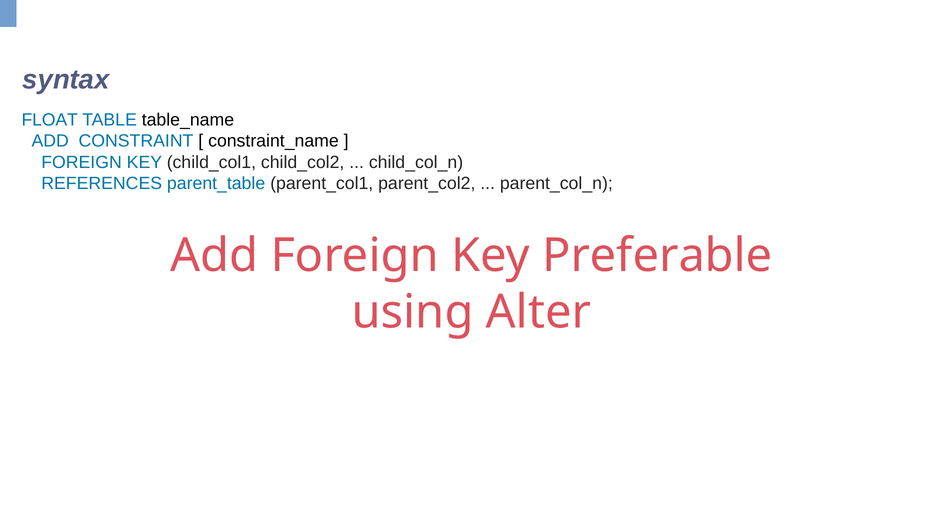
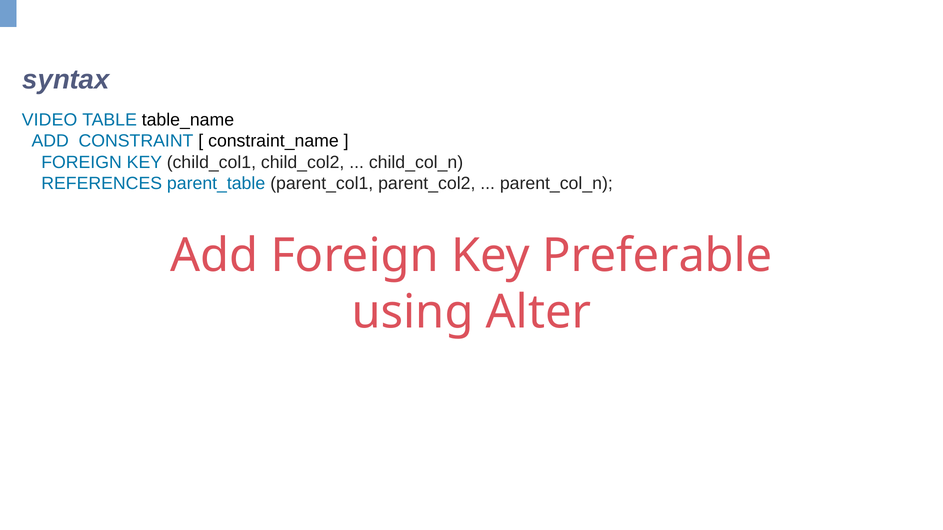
FLOAT: FLOAT -> VIDEO (50, 120)
